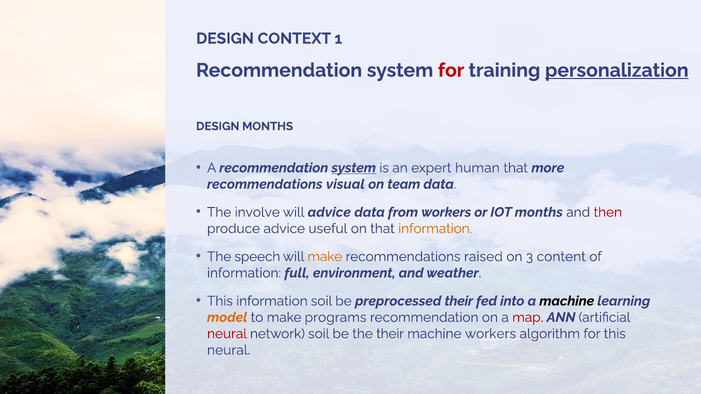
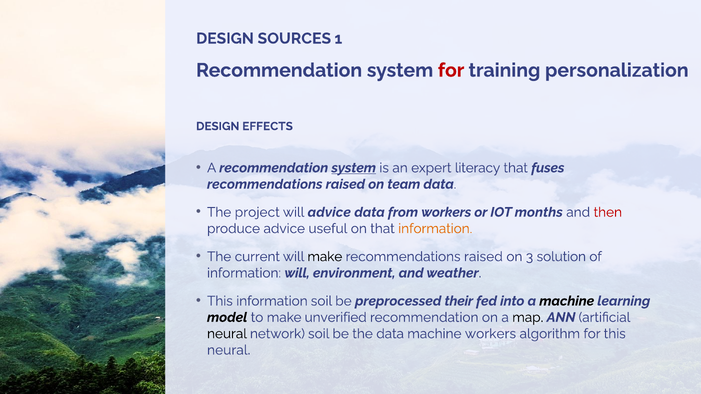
CONTEXT: CONTEXT -> SOURCES (294, 39)
personalization underline: present -> none (617, 70)
DESIGN MONTHS: MONTHS -> EFFECTS (268, 126)
human: human -> literacy (478, 168)
more: more -> fuses (548, 168)
visual: visual -> raised (345, 184)
involve: involve -> project (257, 212)
speech: speech -> current (257, 257)
make colour: orange -> black (325, 257)
content: content -> solution (561, 257)
information full: full -> will (297, 273)
model colour: orange -> black (227, 318)
programs: programs -> unverified (336, 318)
map colour: red -> black (528, 318)
neural colour: red -> black (227, 334)
the their: their -> data (390, 334)
